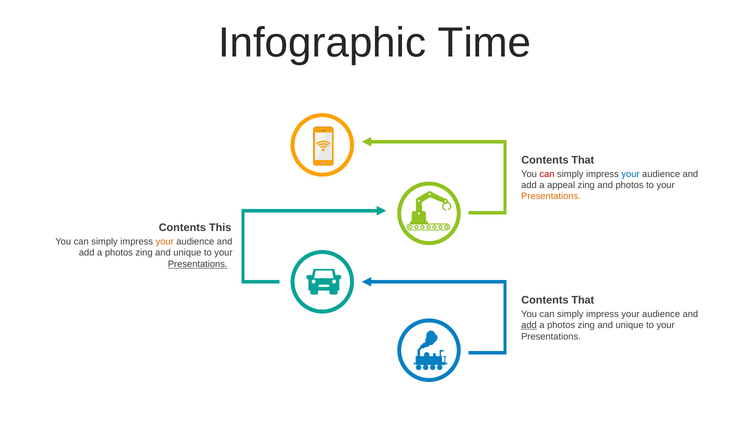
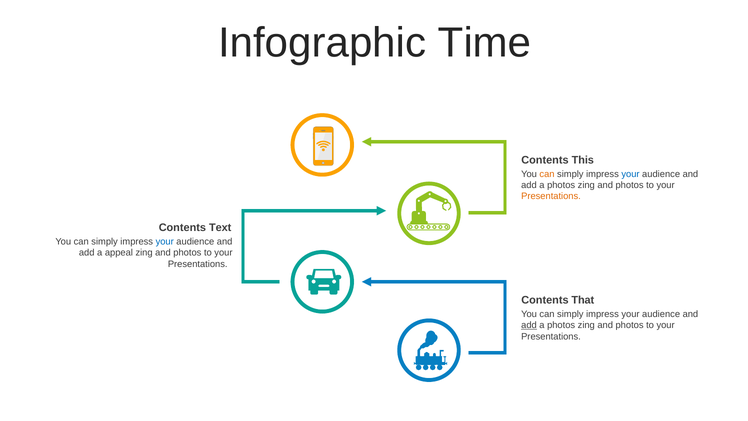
That: That -> This (583, 160)
can colour: red -> orange (547, 174)
appeal: appeal -> photos (561, 185)
This: This -> Text (220, 227)
your colour: orange -> blue (165, 241)
photos: photos -> appeal (119, 253)
unique: unique -> photos (187, 253)
Presentations underline: present -> none (198, 264)
unique: unique -> photos (630, 325)
